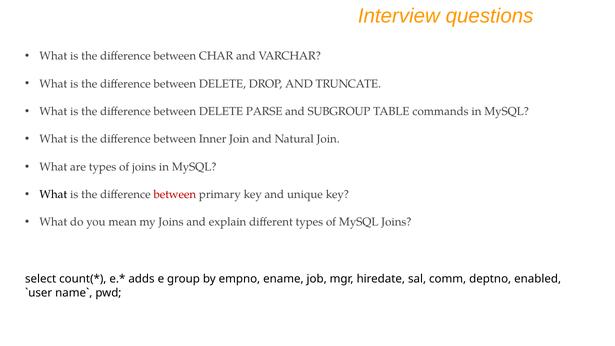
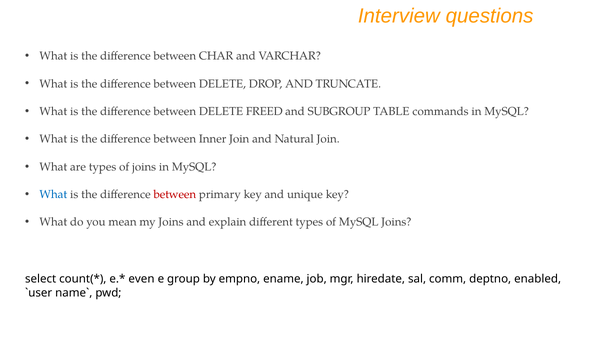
PARSE: PARSE -> FREED (264, 111)
What colour: black -> blue (53, 194)
adds: adds -> even (141, 279)
